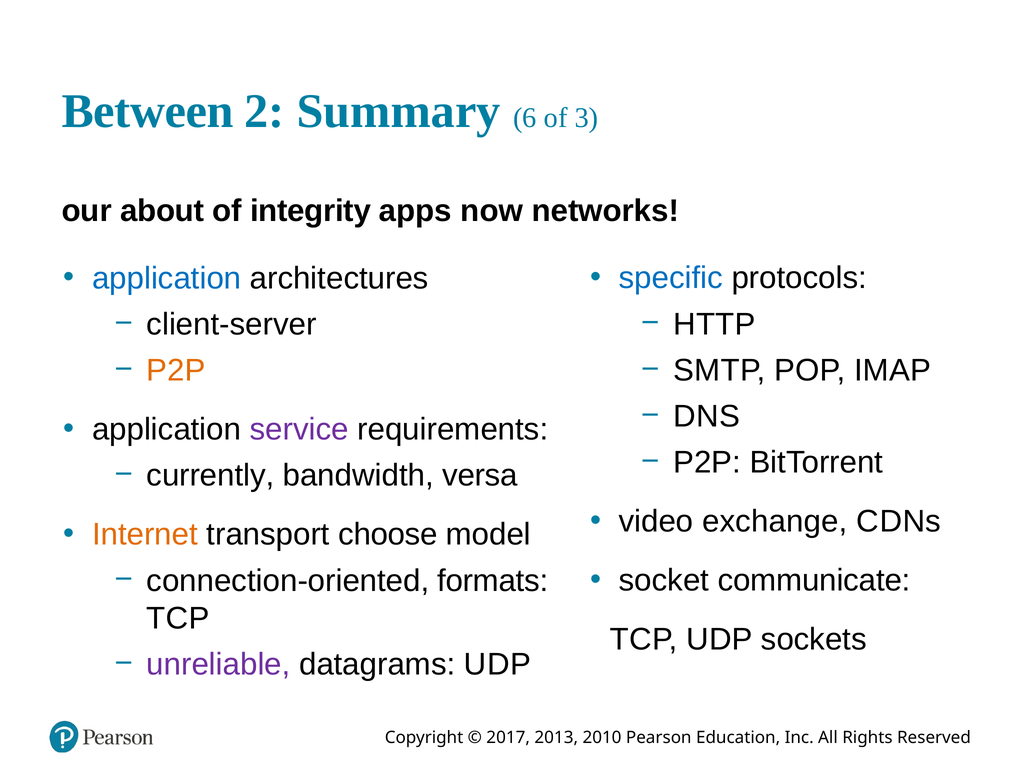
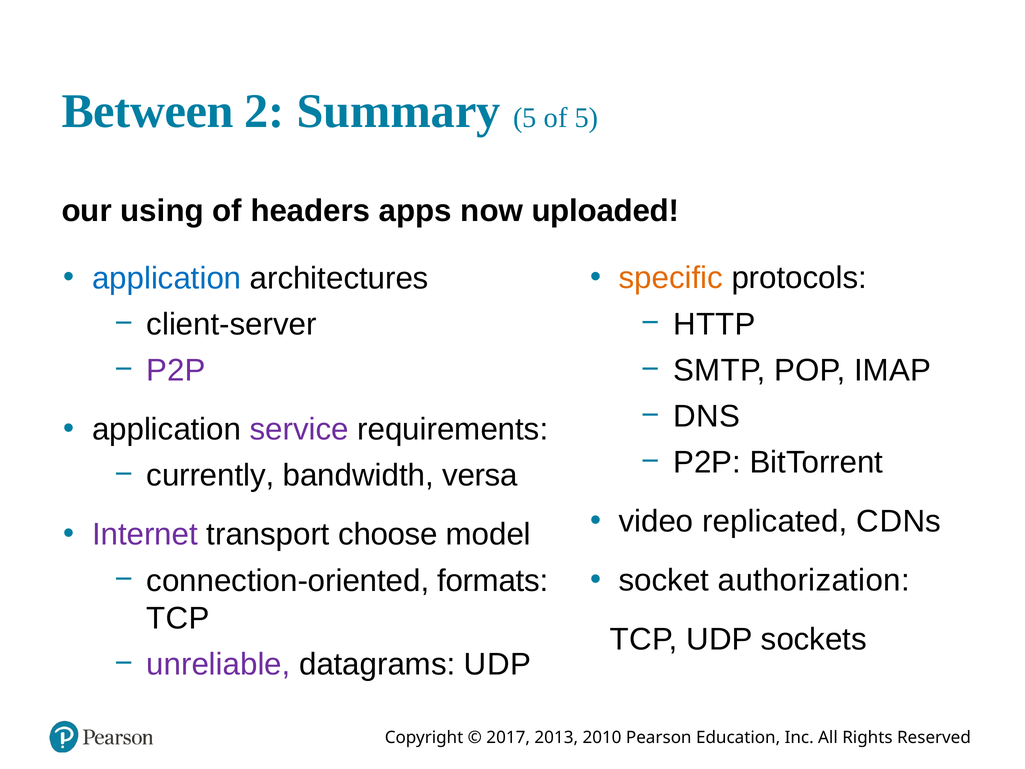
Summary 6: 6 -> 5 (525, 118)
of 3: 3 -> 5 (587, 118)
about: about -> using (162, 211)
integrity: integrity -> headers (310, 211)
networks: networks -> uploaded (605, 211)
specific colour: blue -> orange (671, 278)
P2P colour: orange -> purple (176, 370)
exchange: exchange -> replicated (775, 521)
Internet colour: orange -> purple (145, 534)
communicate: communicate -> authorization (814, 580)
